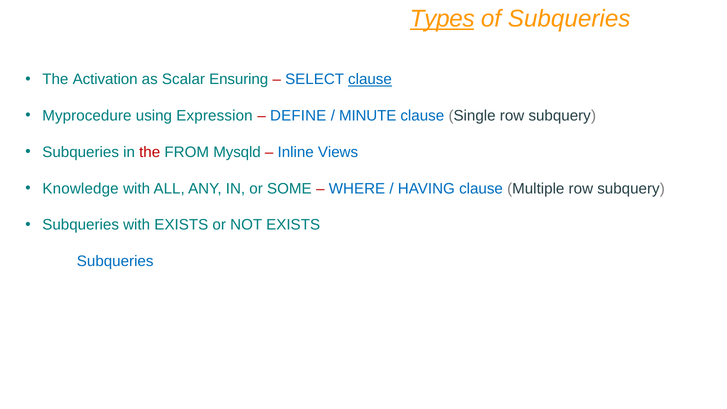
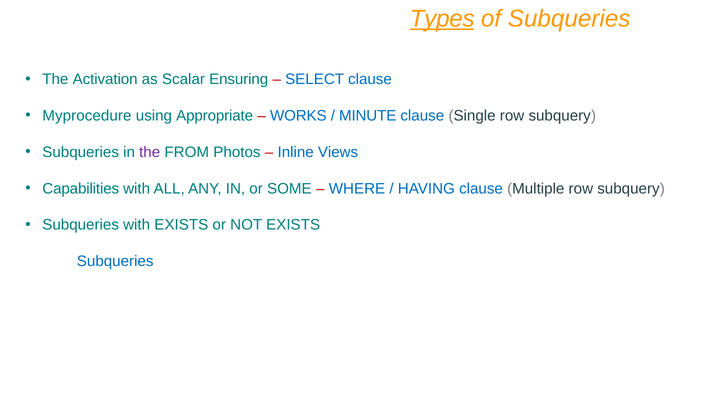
clause underline: present -> none (370, 79)
Expression: Expression -> Appropriate (215, 116)
DEFINE: DEFINE -> WORKS (298, 116)
the colour: red -> purple (150, 152)
Mysqld: Mysqld -> Photos (237, 152)
Knowledge: Knowledge -> Capabilities (81, 189)
